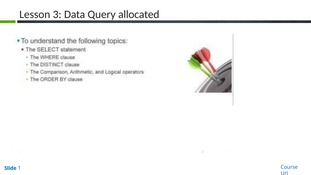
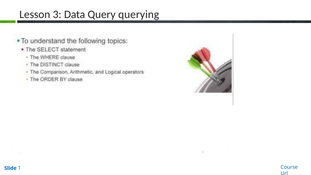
allocated: allocated -> querying (139, 14)
